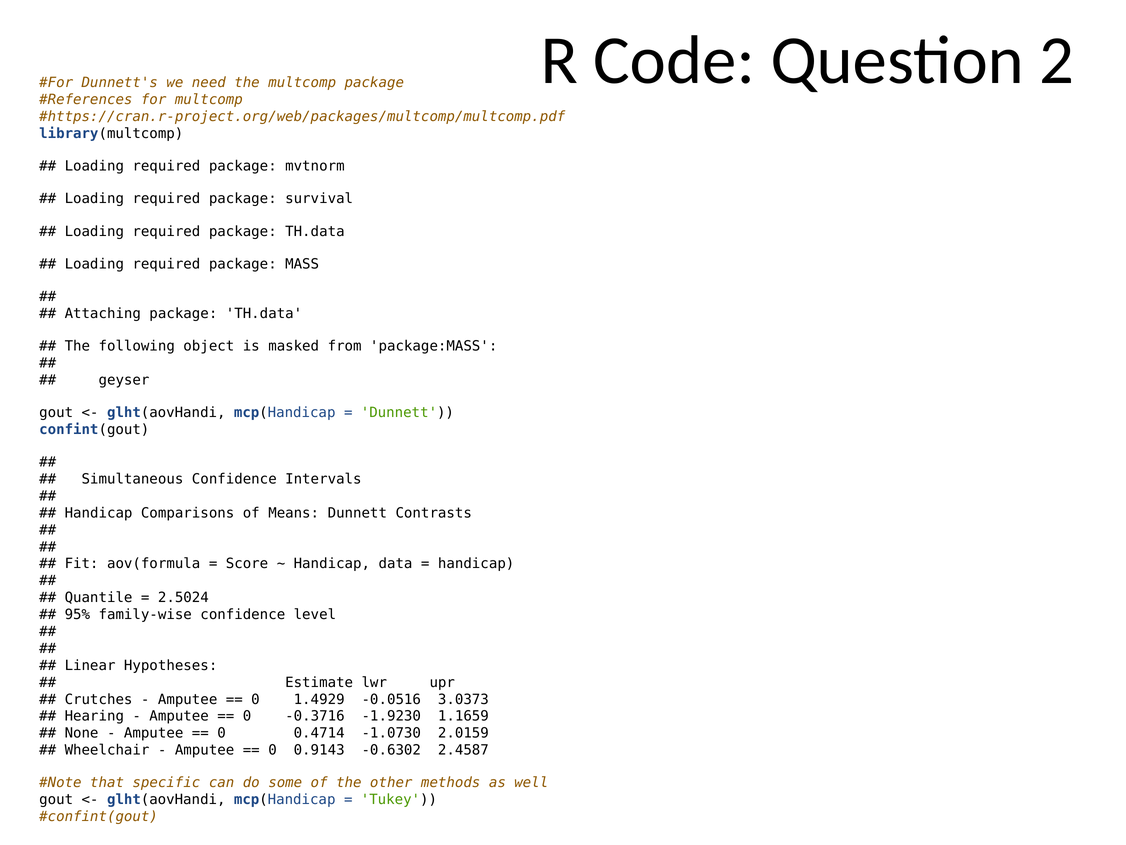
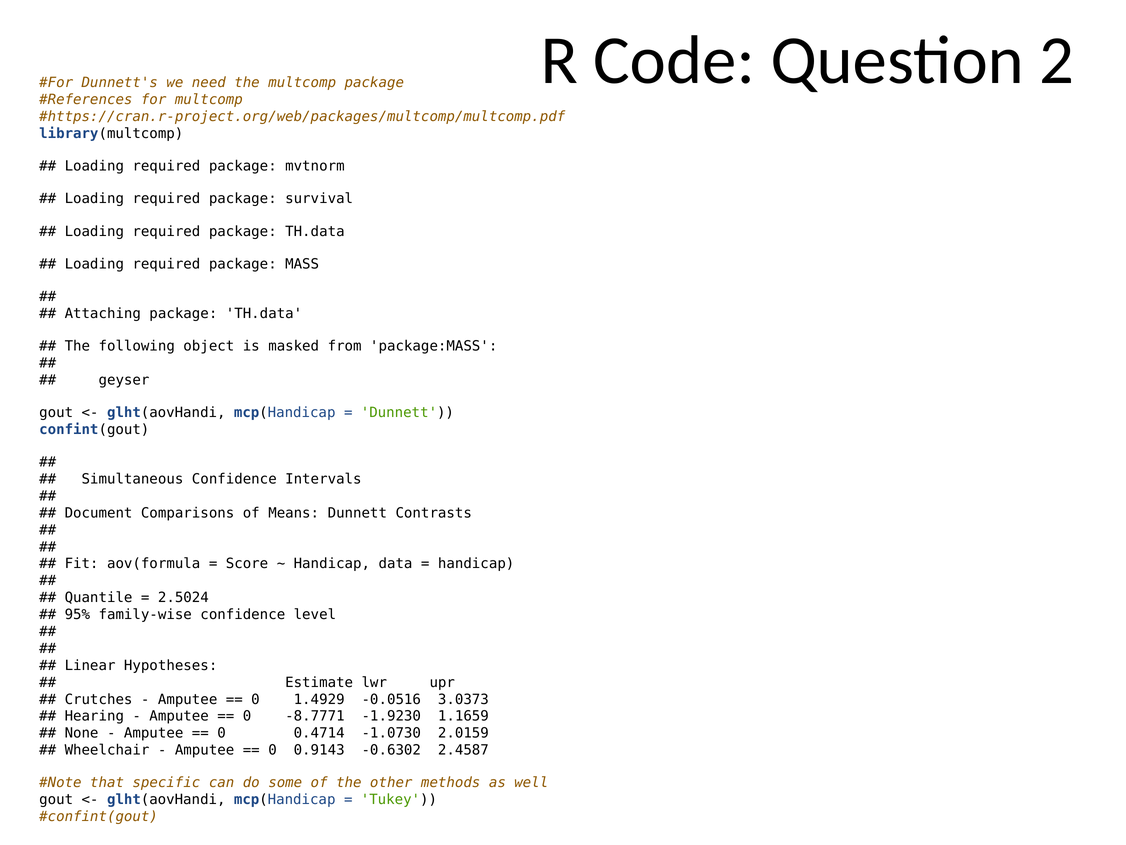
Handicap: Handicap -> Document (99, 513)
-0.3716: -0.3716 -> -8.7771 (315, 716)
